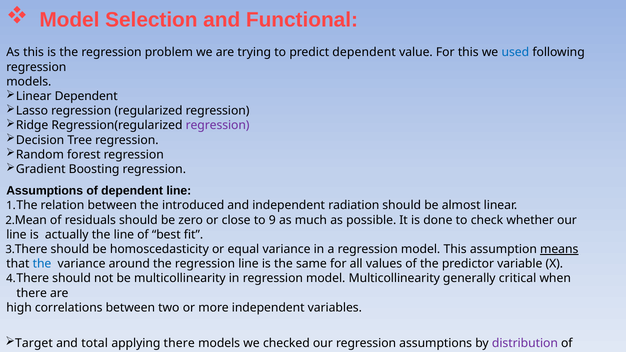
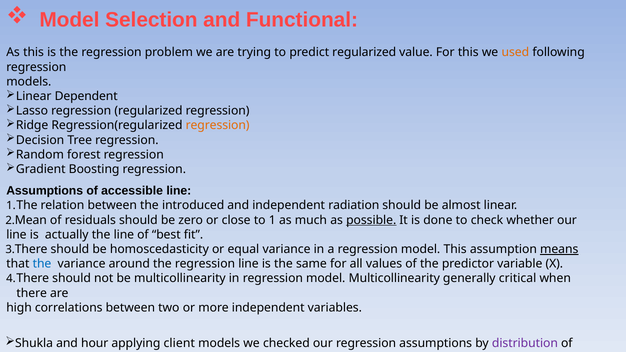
predict dependent: dependent -> regularized (364, 52)
used colour: blue -> orange (515, 52)
regression colour: purple -> orange (218, 125)
of dependent: dependent -> accessible (132, 191)
9: 9 -> 1 (272, 220)
possible underline: none -> present (371, 220)
Target: Target -> Shukla (34, 343)
total: total -> hour (95, 343)
applying there: there -> client (179, 343)
